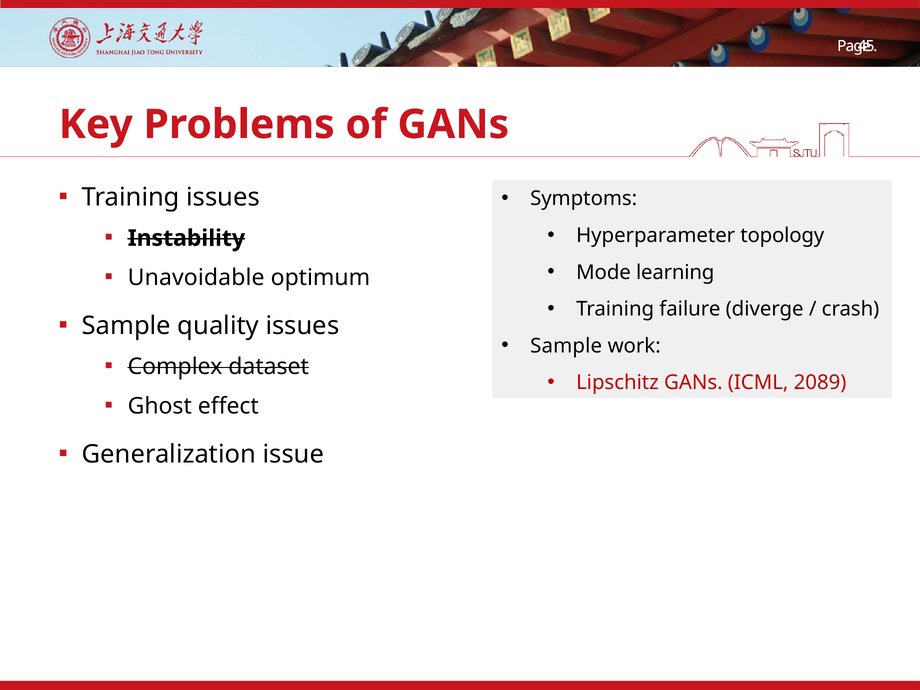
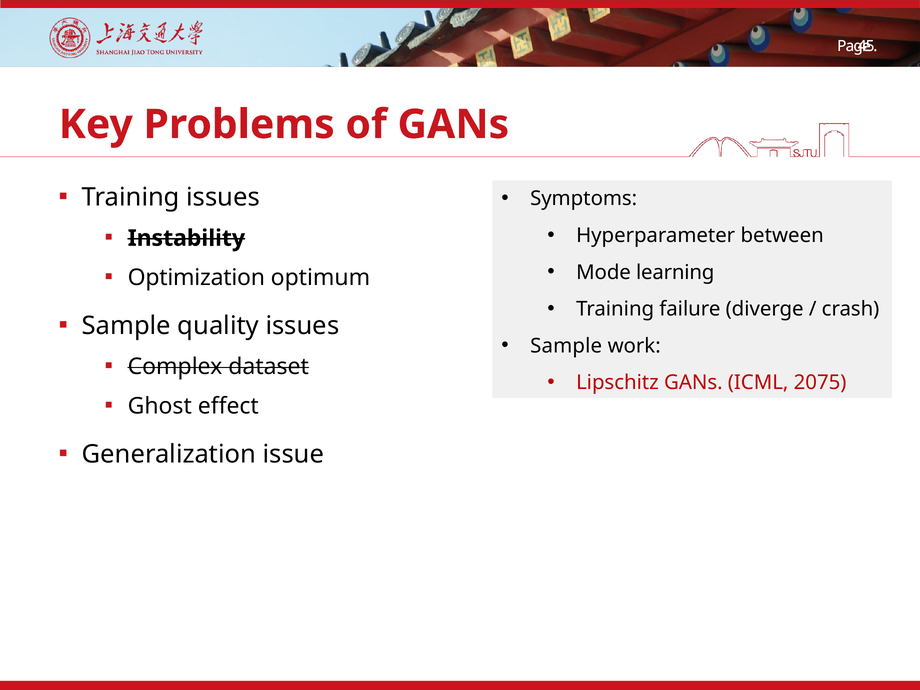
topology: topology -> between (782, 236)
Unavoidable: Unavoidable -> Optimization (196, 278)
2089: 2089 -> 2075 (820, 383)
